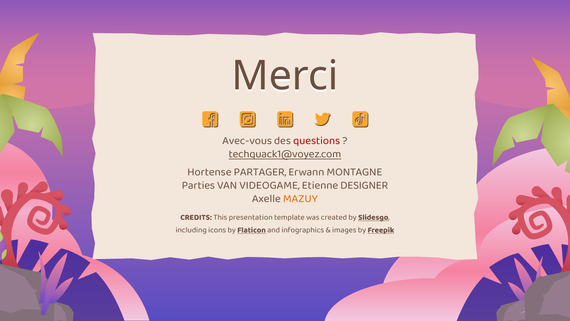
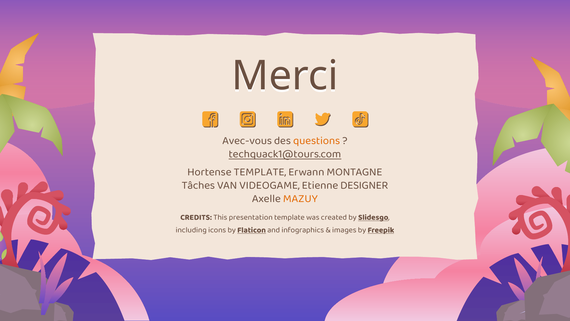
questions colour: red -> orange (317, 140)
techquack1@voyez.com: techquack1@voyez.com -> techquack1@tours.com (285, 154)
Hortense PARTAGER: PARTAGER -> TEMPLATE (260, 172)
Parties: Parties -> Tâches (198, 185)
